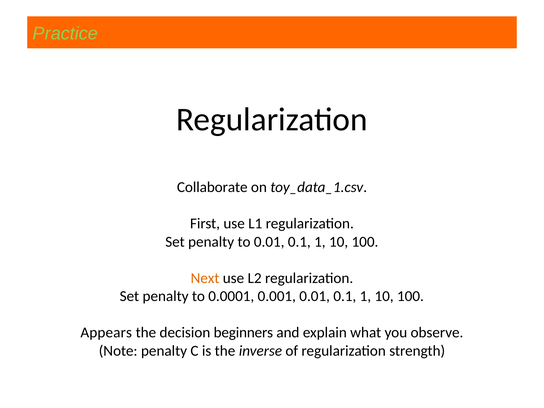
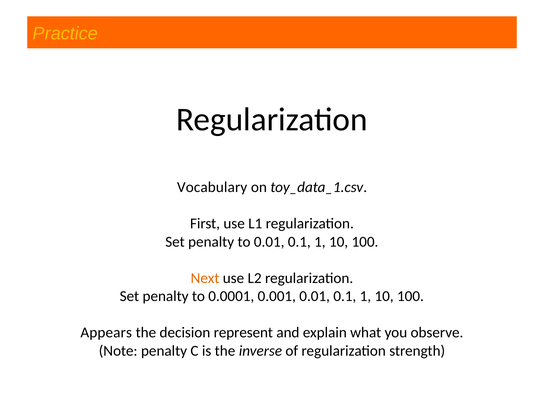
Practice colour: light green -> yellow (65, 34)
Collaborate: Collaborate -> Vocabulary (212, 187)
beginners: beginners -> represent (243, 333)
